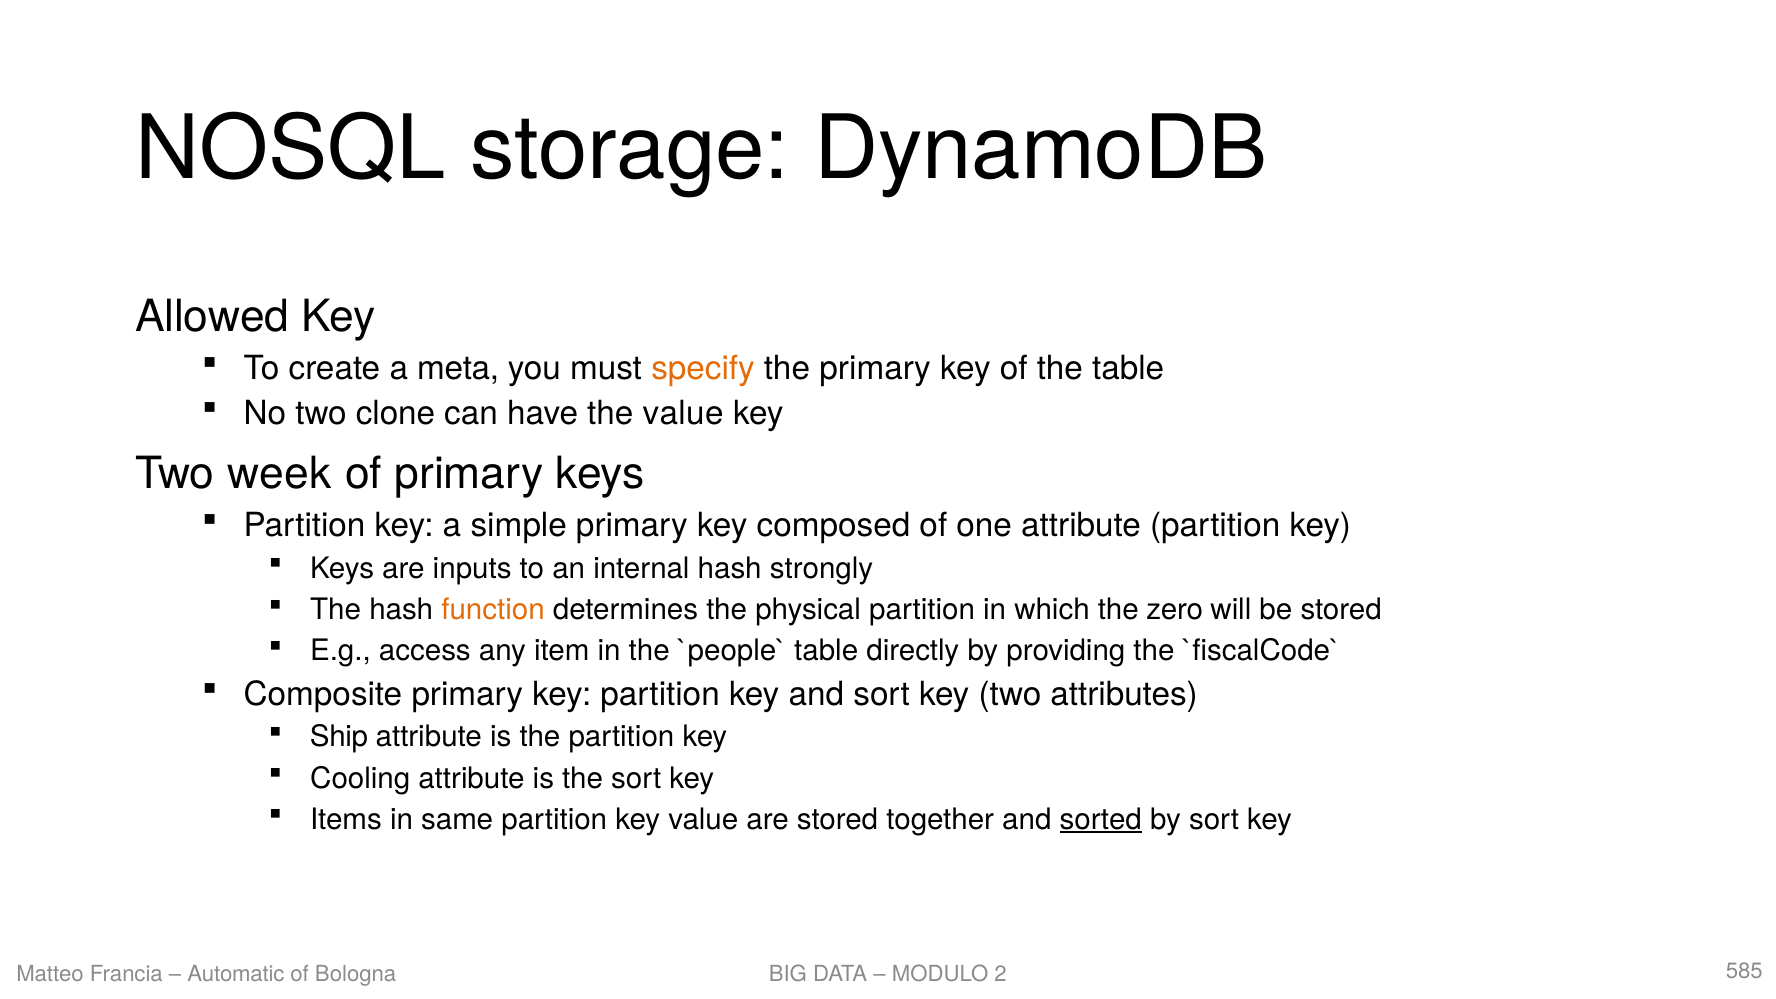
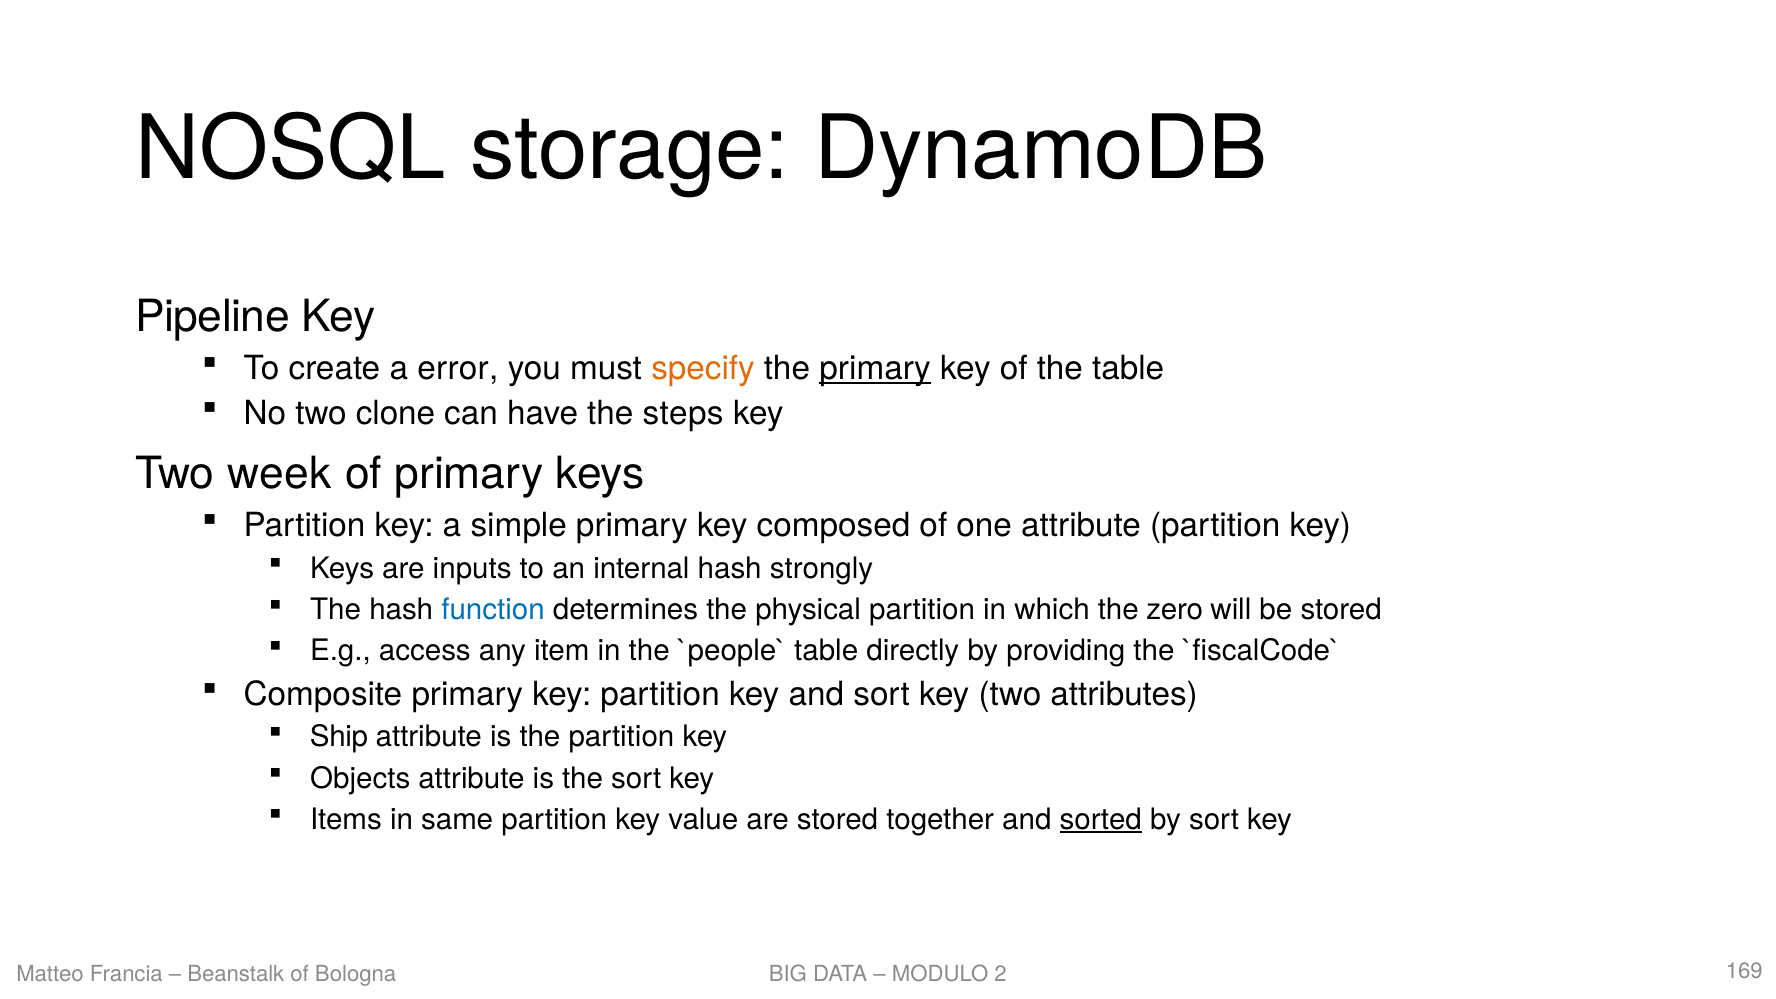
Allowed: Allowed -> Pipeline (212, 317)
meta: meta -> error (458, 368)
primary underline: none -> present (875, 368)
the value: value -> steps (683, 414)
function colour: orange -> blue (493, 610)
Cooling: Cooling -> Objects (360, 778)
Automatic: Automatic -> Beanstalk (236, 974)
585: 585 -> 169 (1744, 971)
